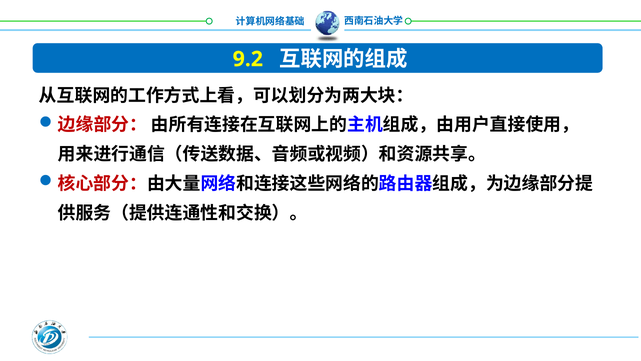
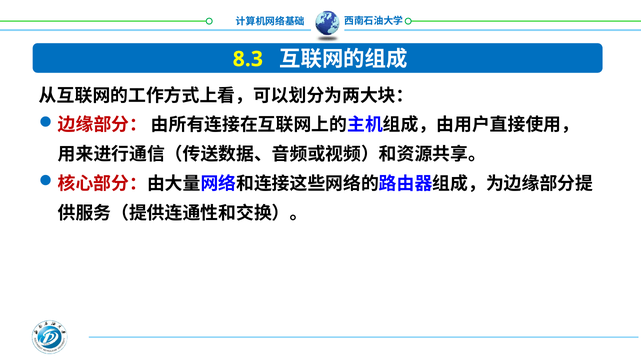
9.2: 9.2 -> 8.3 (248, 59)
